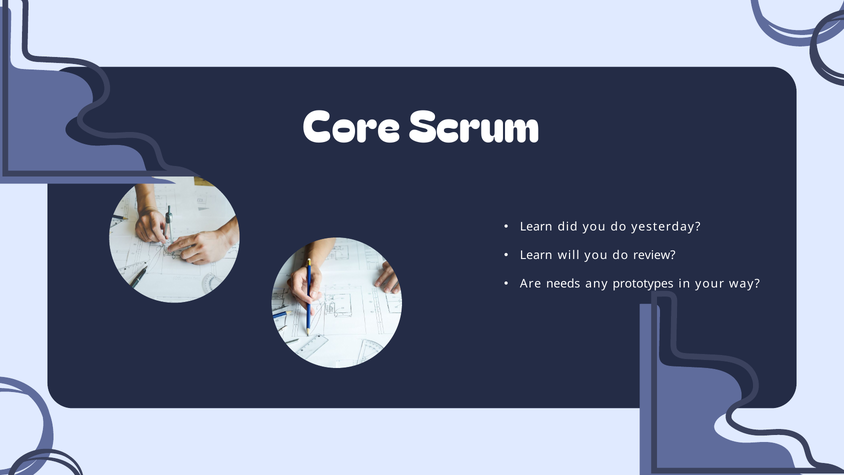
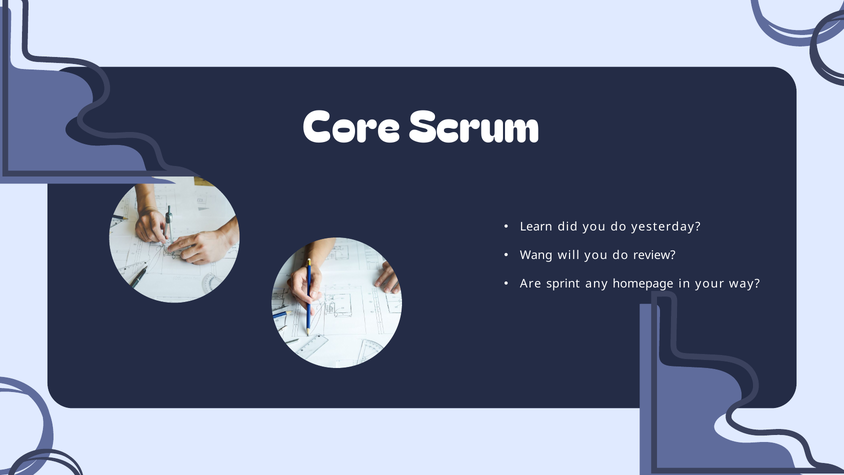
Learn: Learn -> Wang (536, 255)
needs: needs -> sprint (563, 284)
prototypes: prototypes -> homepage (643, 284)
